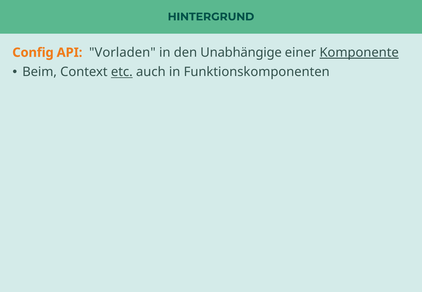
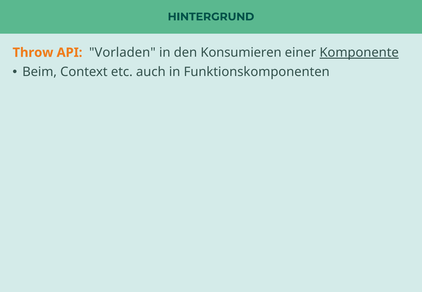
Config: Config -> Throw (33, 53)
Unabhängige: Unabhängige -> Konsumieren (241, 53)
etc underline: present -> none (122, 72)
